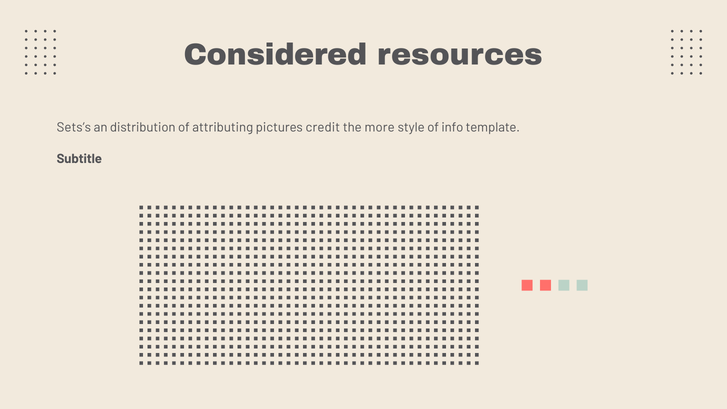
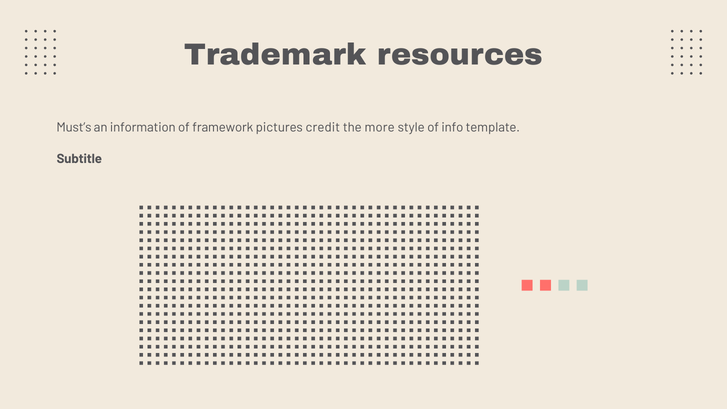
Considered: Considered -> Trademark (275, 55)
Sets’s: Sets’s -> Must’s (74, 128)
distribution: distribution -> information (143, 128)
attributing: attributing -> framework (223, 128)
